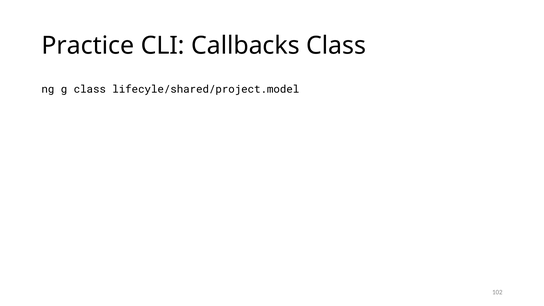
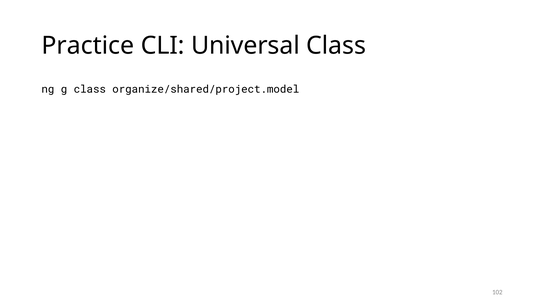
Callbacks: Callbacks -> Universal (245, 46)
lifecyle/shared/project.model: lifecyle/shared/project.model -> organize/shared/project.model (206, 89)
